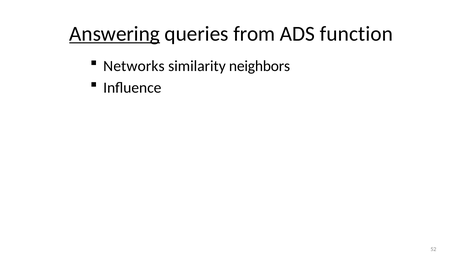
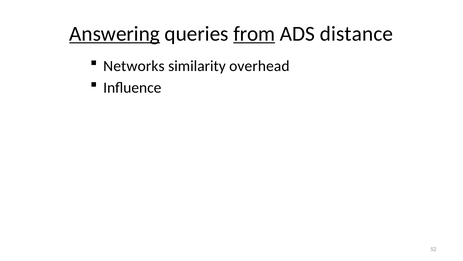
from underline: none -> present (254, 34)
function: function -> distance (356, 34)
neighbors: neighbors -> overhead (259, 66)
